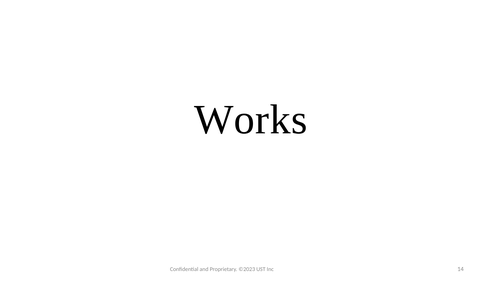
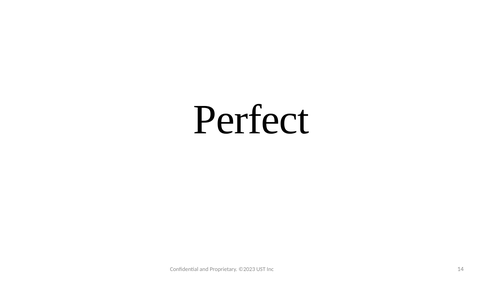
Works: Works -> Perfect (251, 120)
